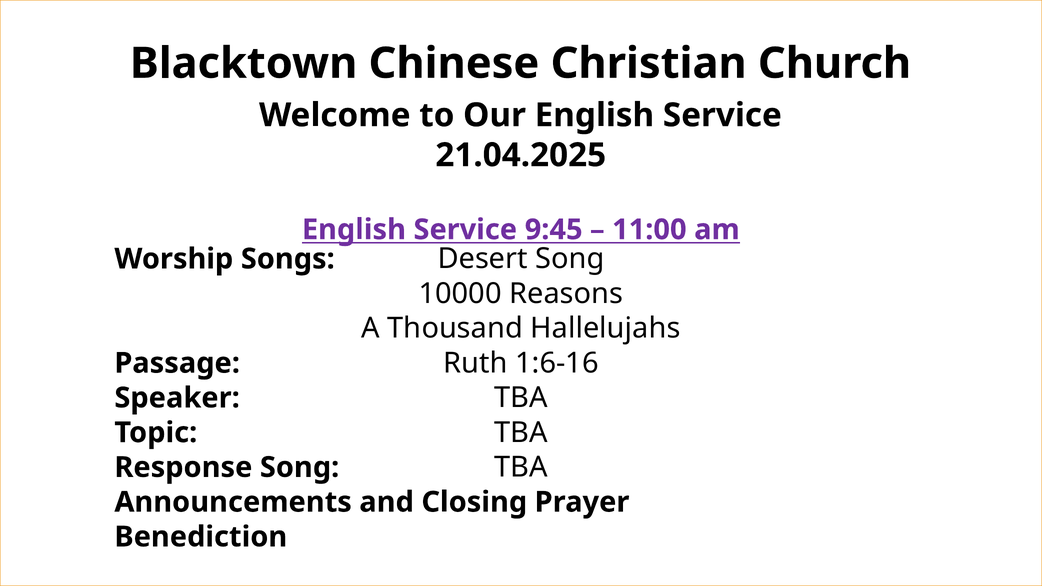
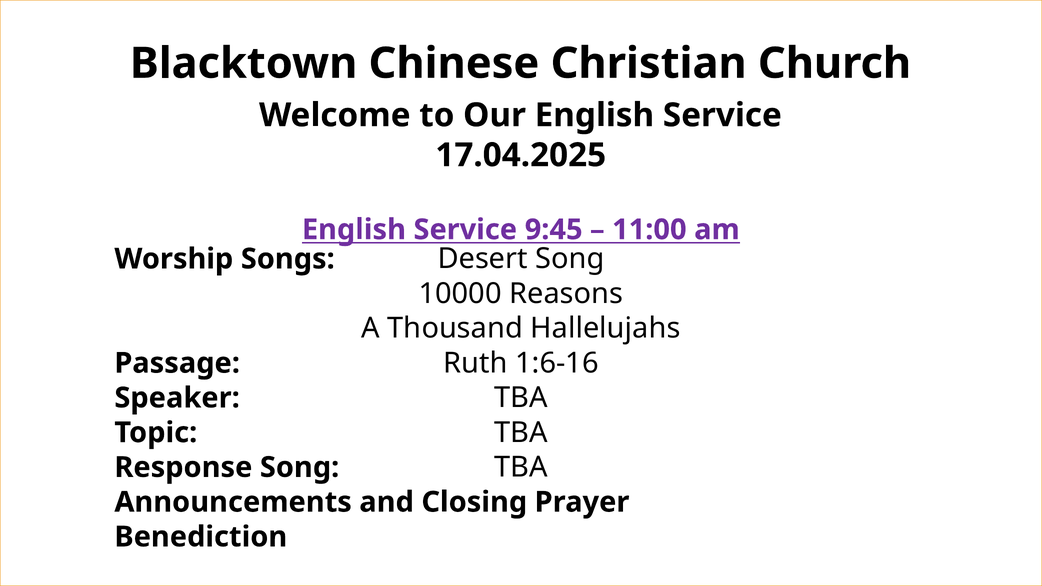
21.04.2025: 21.04.2025 -> 17.04.2025 (521, 155)
